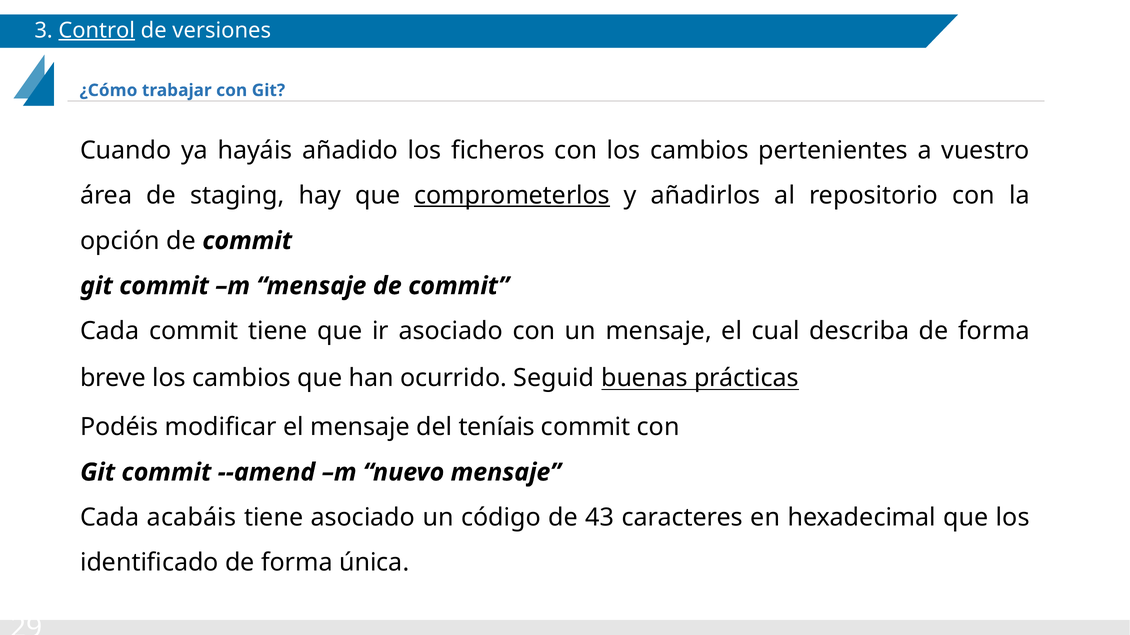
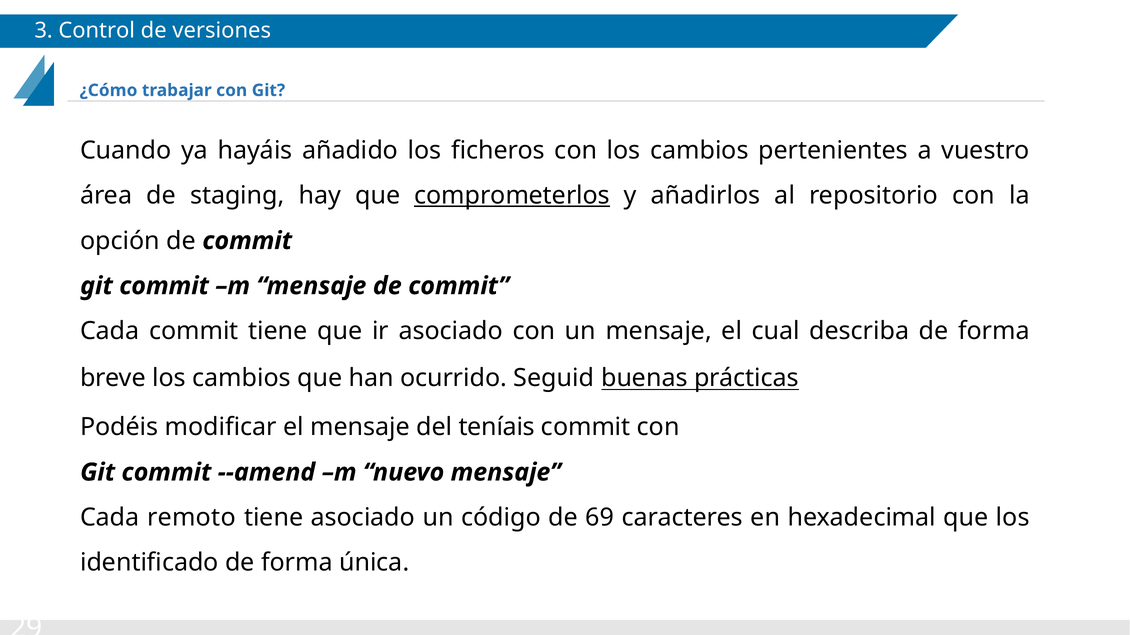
Control underline: present -> none (97, 30)
acabáis: acabáis -> remoto (192, 518)
43: 43 -> 69 (600, 518)
